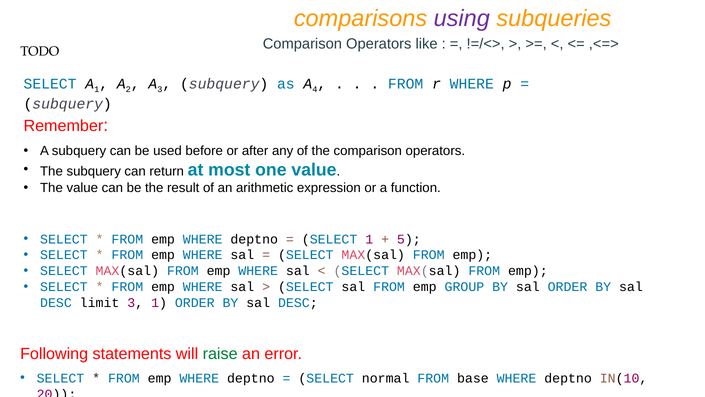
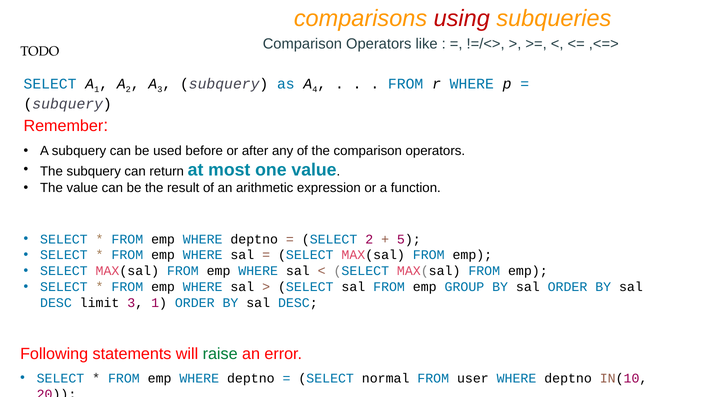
using colour: purple -> red (462, 18)
SELECT 1: 1 -> 2 (369, 239)
base: base -> user (473, 378)
